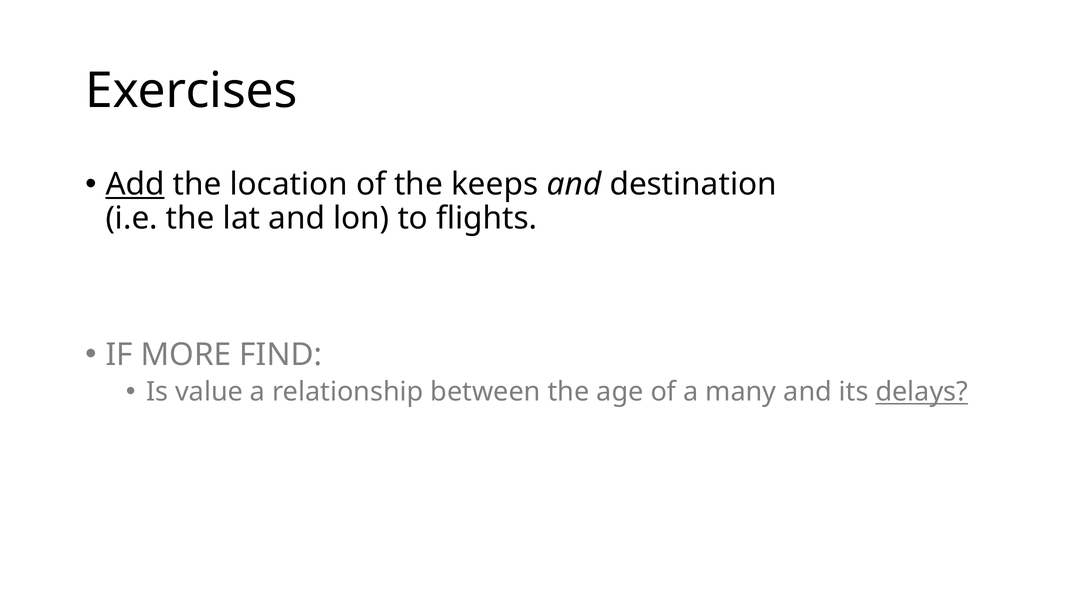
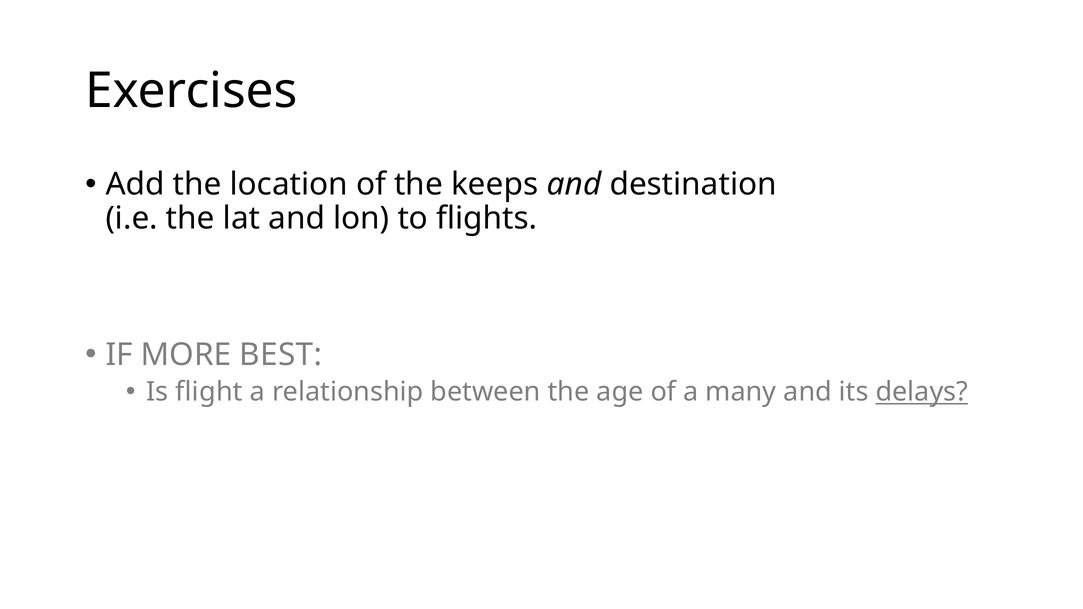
Add underline: present -> none (135, 184)
FIND: FIND -> BEST (281, 355)
value: value -> flight (209, 392)
